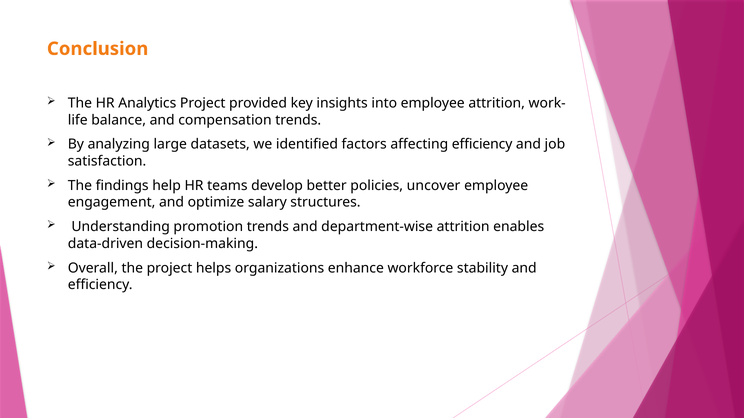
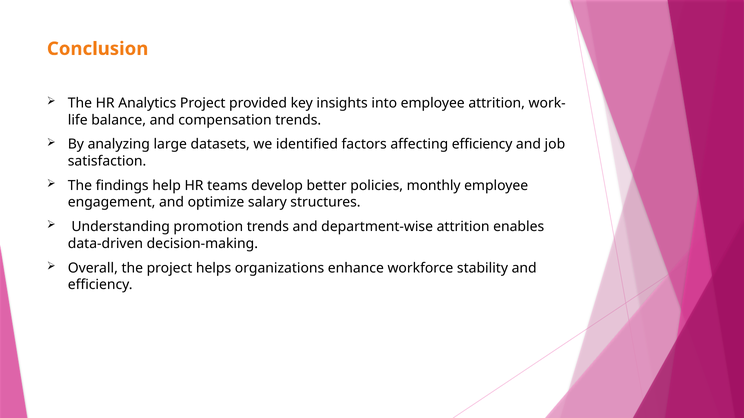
uncover: uncover -> monthly (434, 186)
